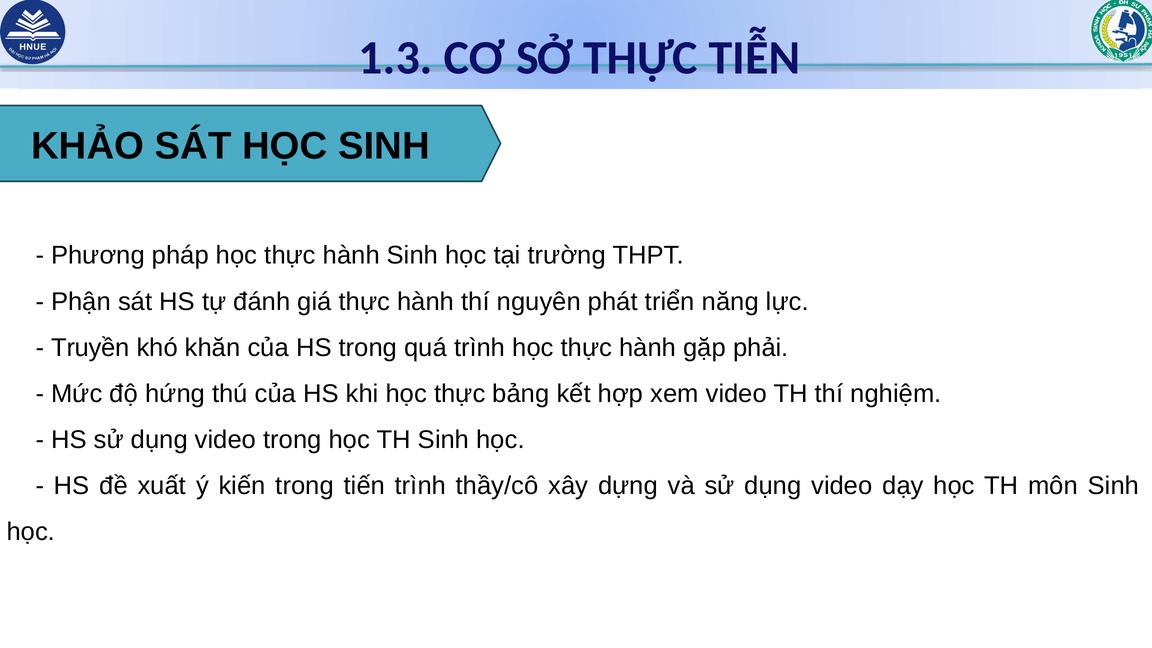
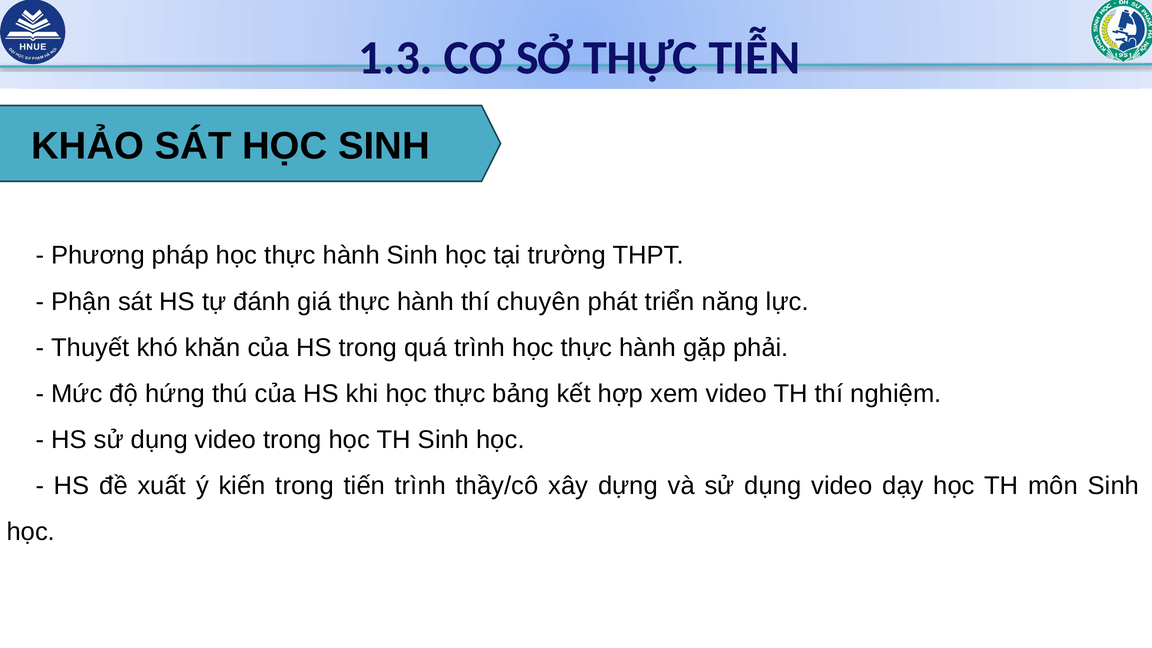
nguyên: nguyên -> chuyên (539, 302)
Truyền: Truyền -> Thuyết (90, 348)
